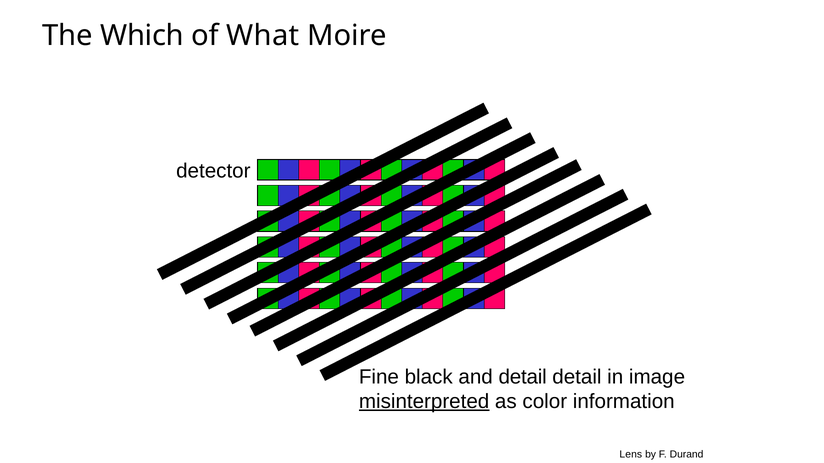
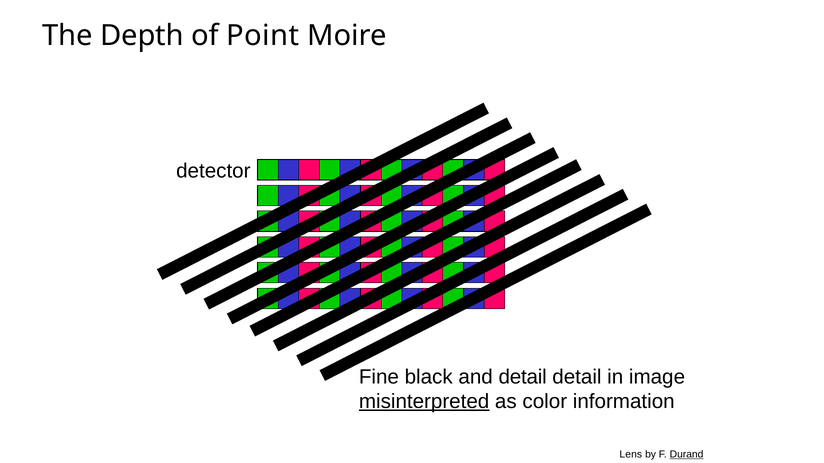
Which: Which -> Depth (142, 36)
What: What -> Point (263, 36)
Durand underline: none -> present (687, 455)
